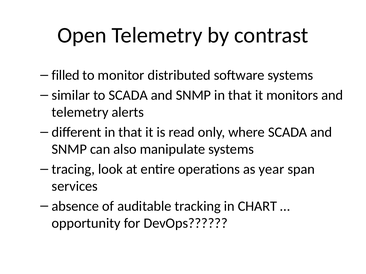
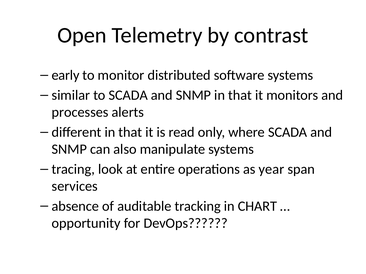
filled: filled -> early (66, 75)
telemetry: telemetry -> processes (80, 112)
